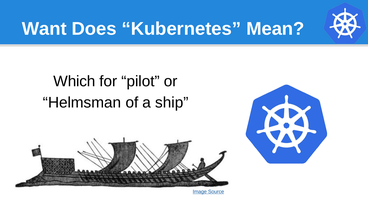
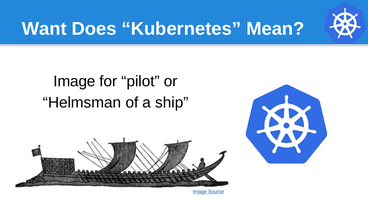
Which: Which -> Image (74, 81)
